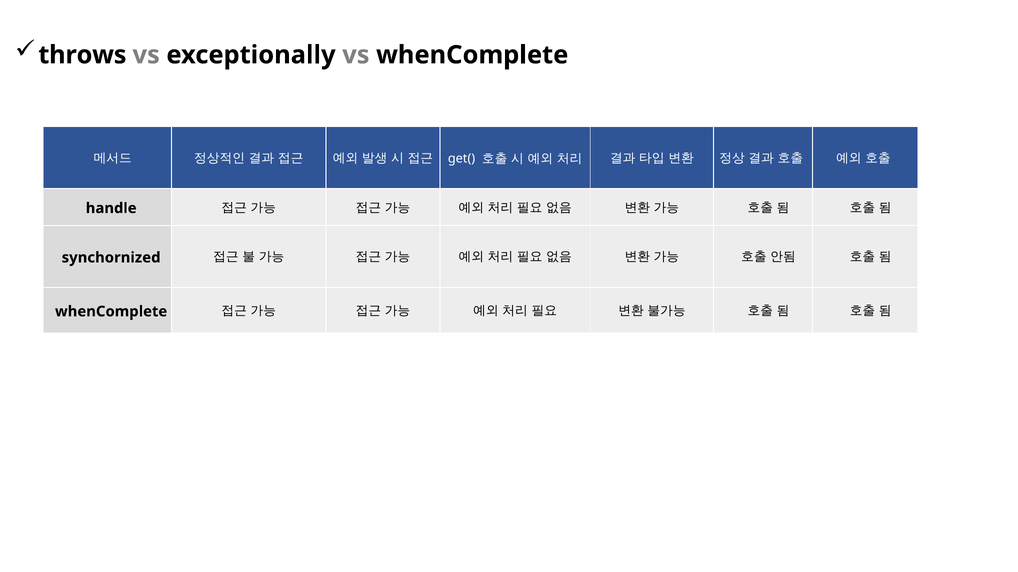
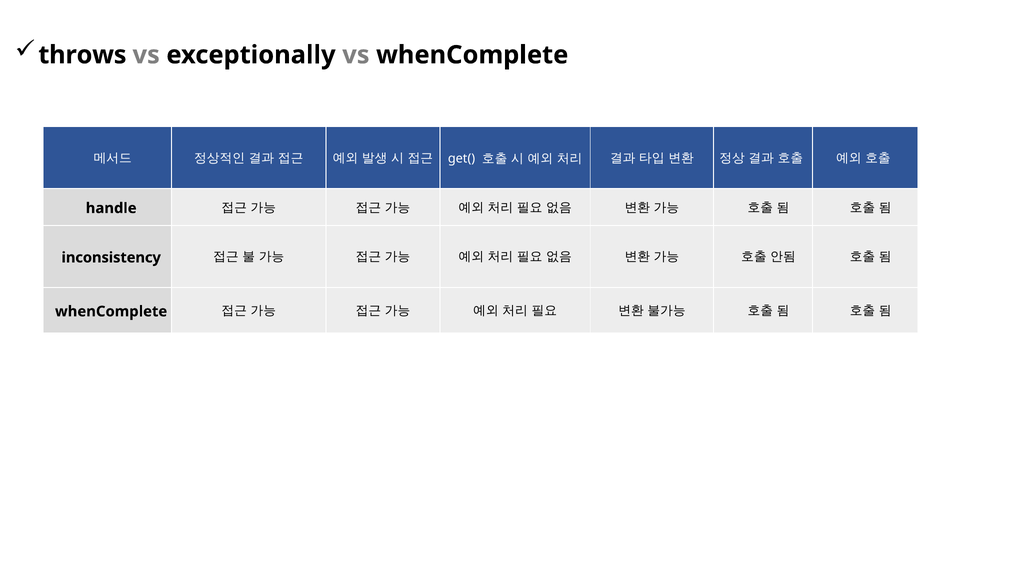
synchornized: synchornized -> inconsistency (111, 258)
